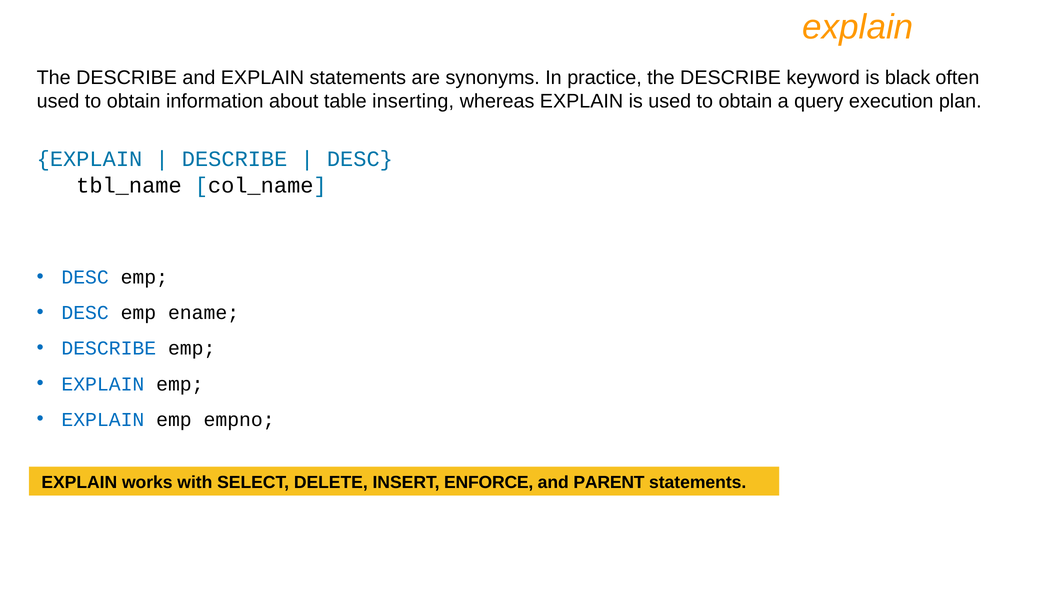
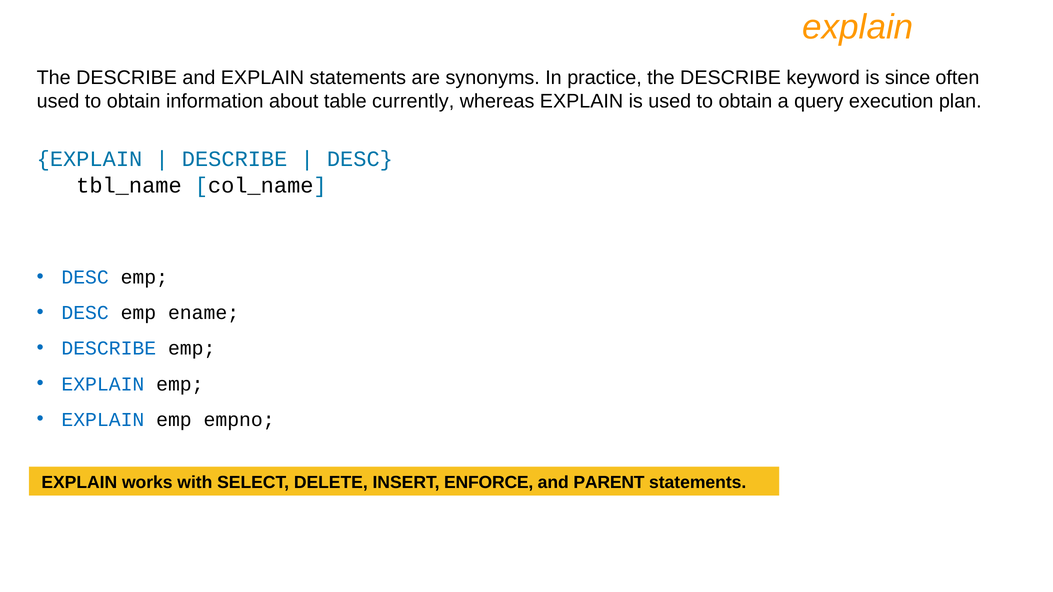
black: black -> since (908, 78)
inserting: inserting -> currently (413, 101)
